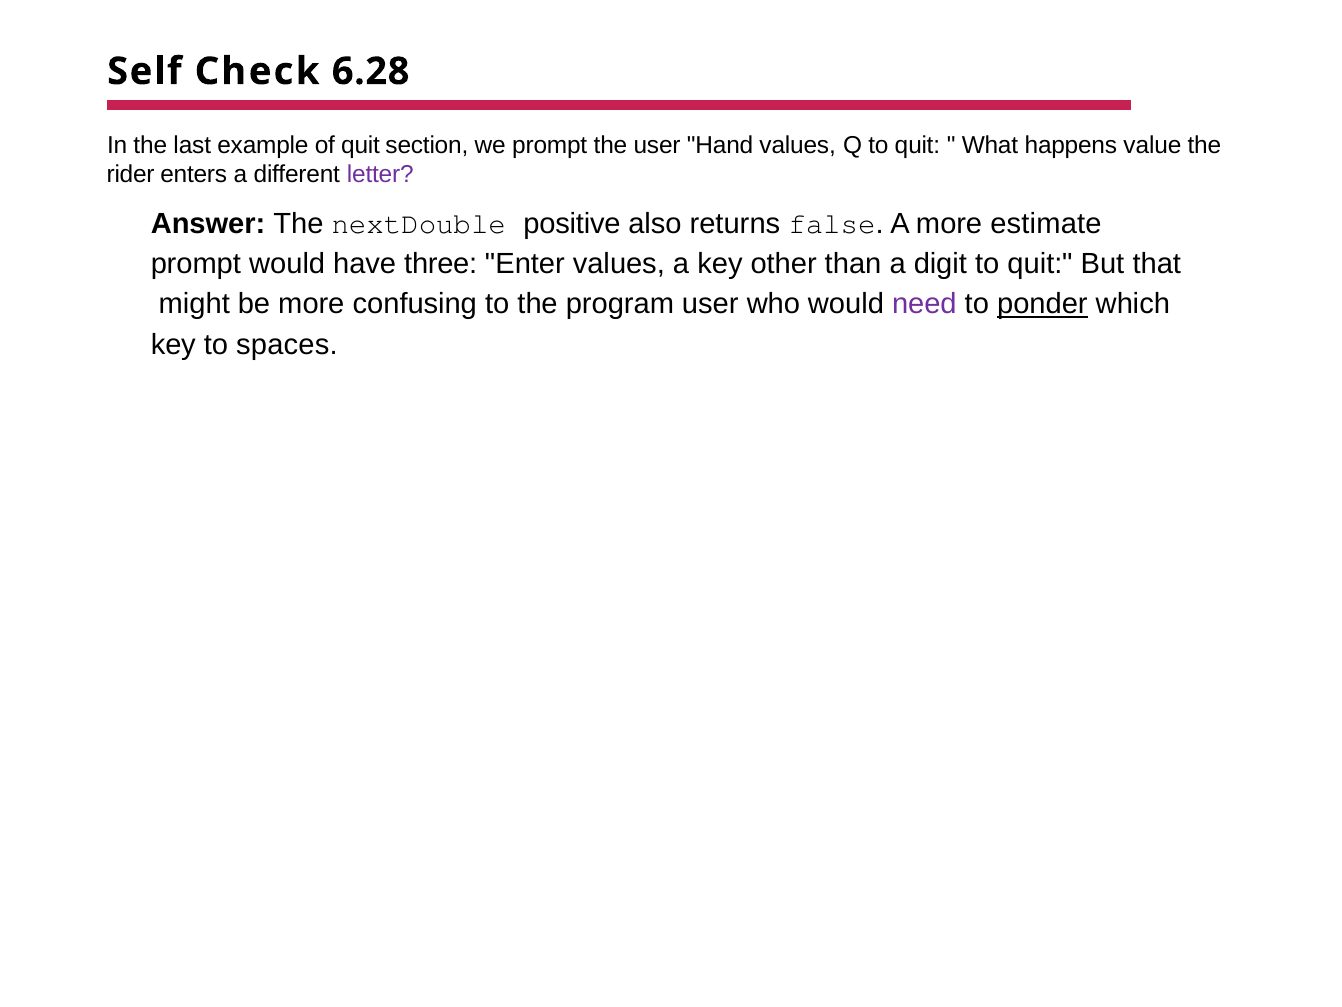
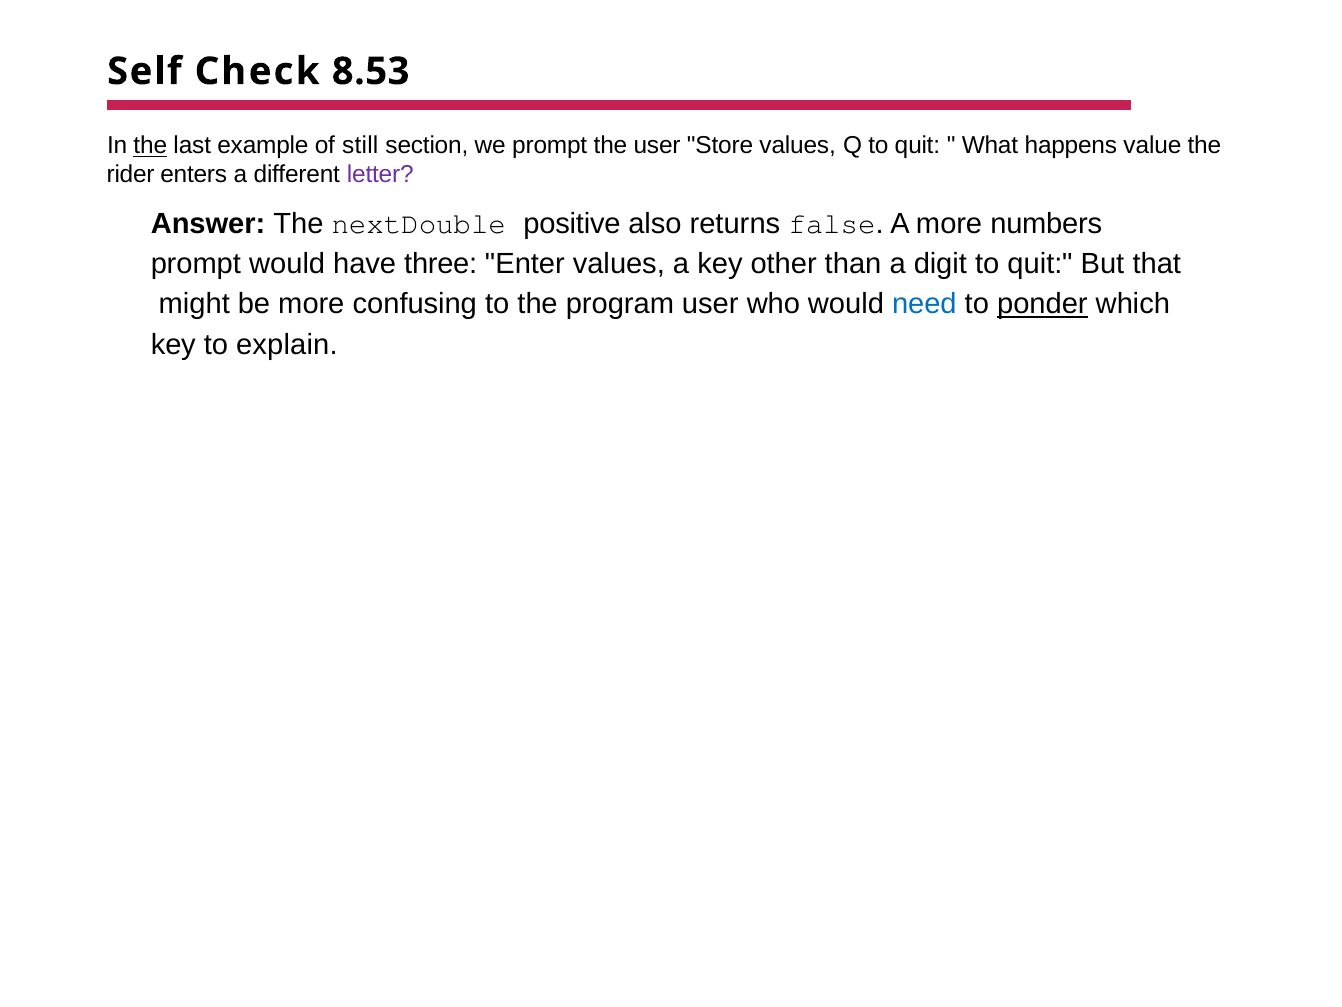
6.28: 6.28 -> 8.53 (371, 71)
the underline: none -> present (150, 146)
of quit: quit -> still (360, 146)
Hand: Hand -> Store (720, 146)
estimate: estimate -> numbers (1046, 224)
need colour: purple -> blue (924, 304)
spaces: spaces -> explain (287, 344)
